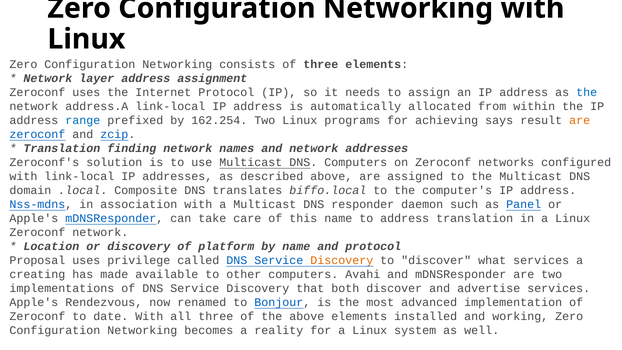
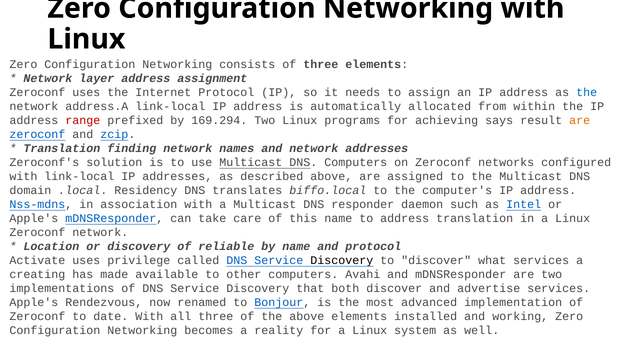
range colour: blue -> red (83, 121)
162.254: 162.254 -> 169.294 (219, 121)
Composite: Composite -> Residency (146, 190)
Panel: Panel -> Intel (524, 204)
platform: platform -> reliable (226, 246)
Proposal: Proposal -> Activate (37, 260)
Discovery colour: orange -> black (342, 260)
